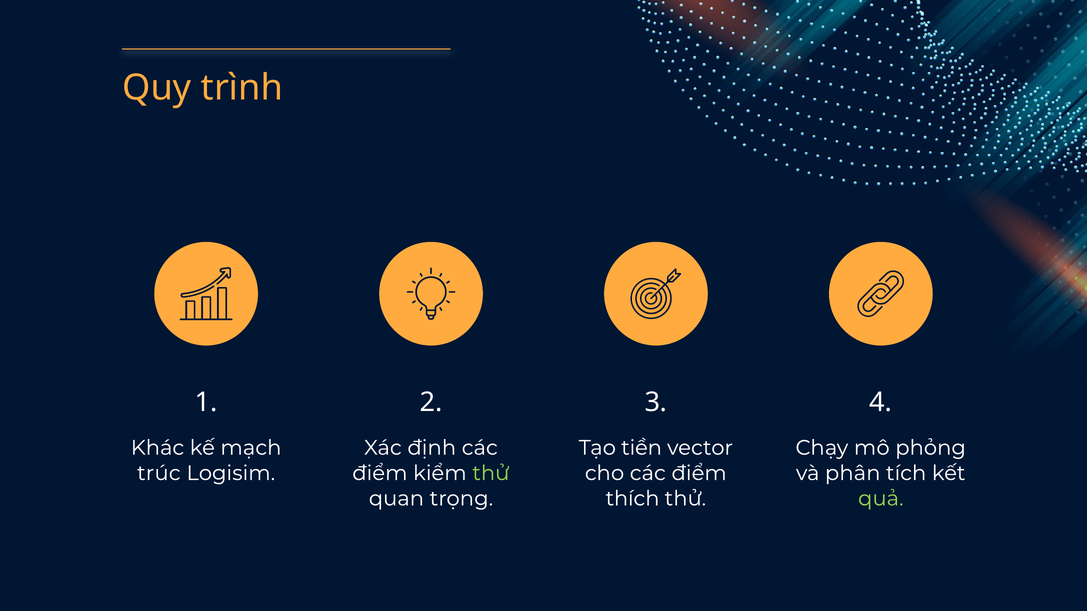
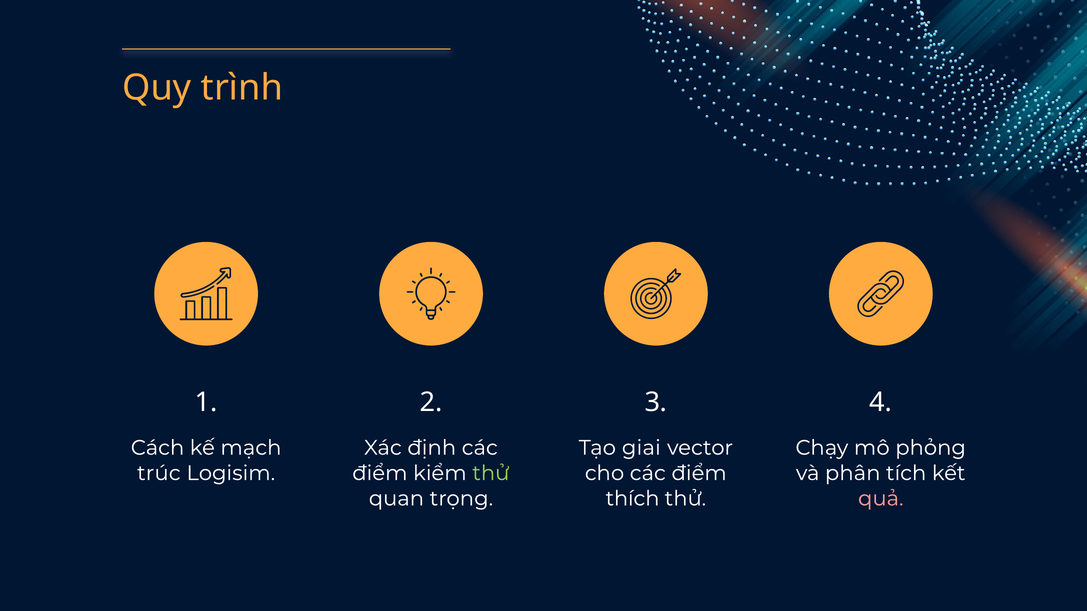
Khác: Khác -> Cách (158, 448)
tiền: tiền -> giai (641, 448)
quả colour: light green -> pink (881, 499)
